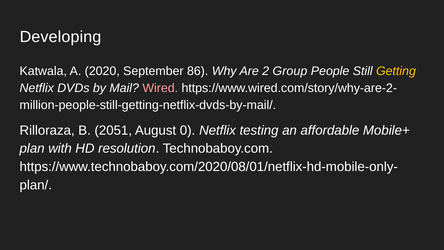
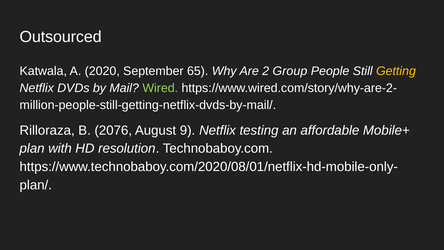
Developing: Developing -> Outsourced (61, 37)
86: 86 -> 65 (198, 71)
Wired colour: pink -> light green (160, 88)
2051: 2051 -> 2076 (113, 130)
0: 0 -> 9 (188, 130)
